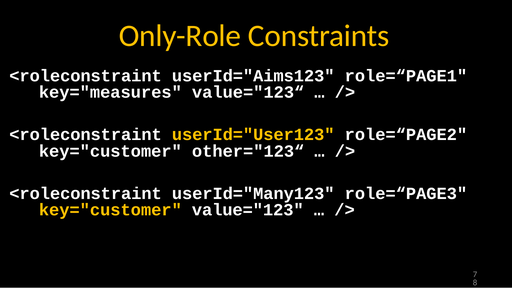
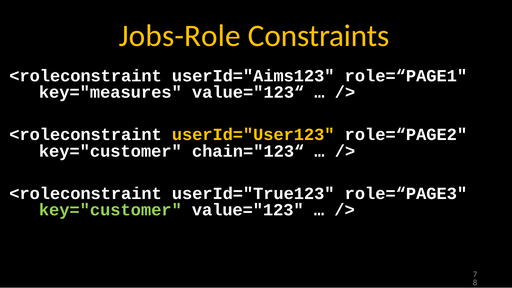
Only-Role: Only-Role -> Jobs-Role (180, 36)
other="123“: other="123“ -> chain="123“ (248, 151)
userId="Many123: userId="Many123 -> userId="True123 (253, 194)
key="customer colour: yellow -> light green (110, 210)
